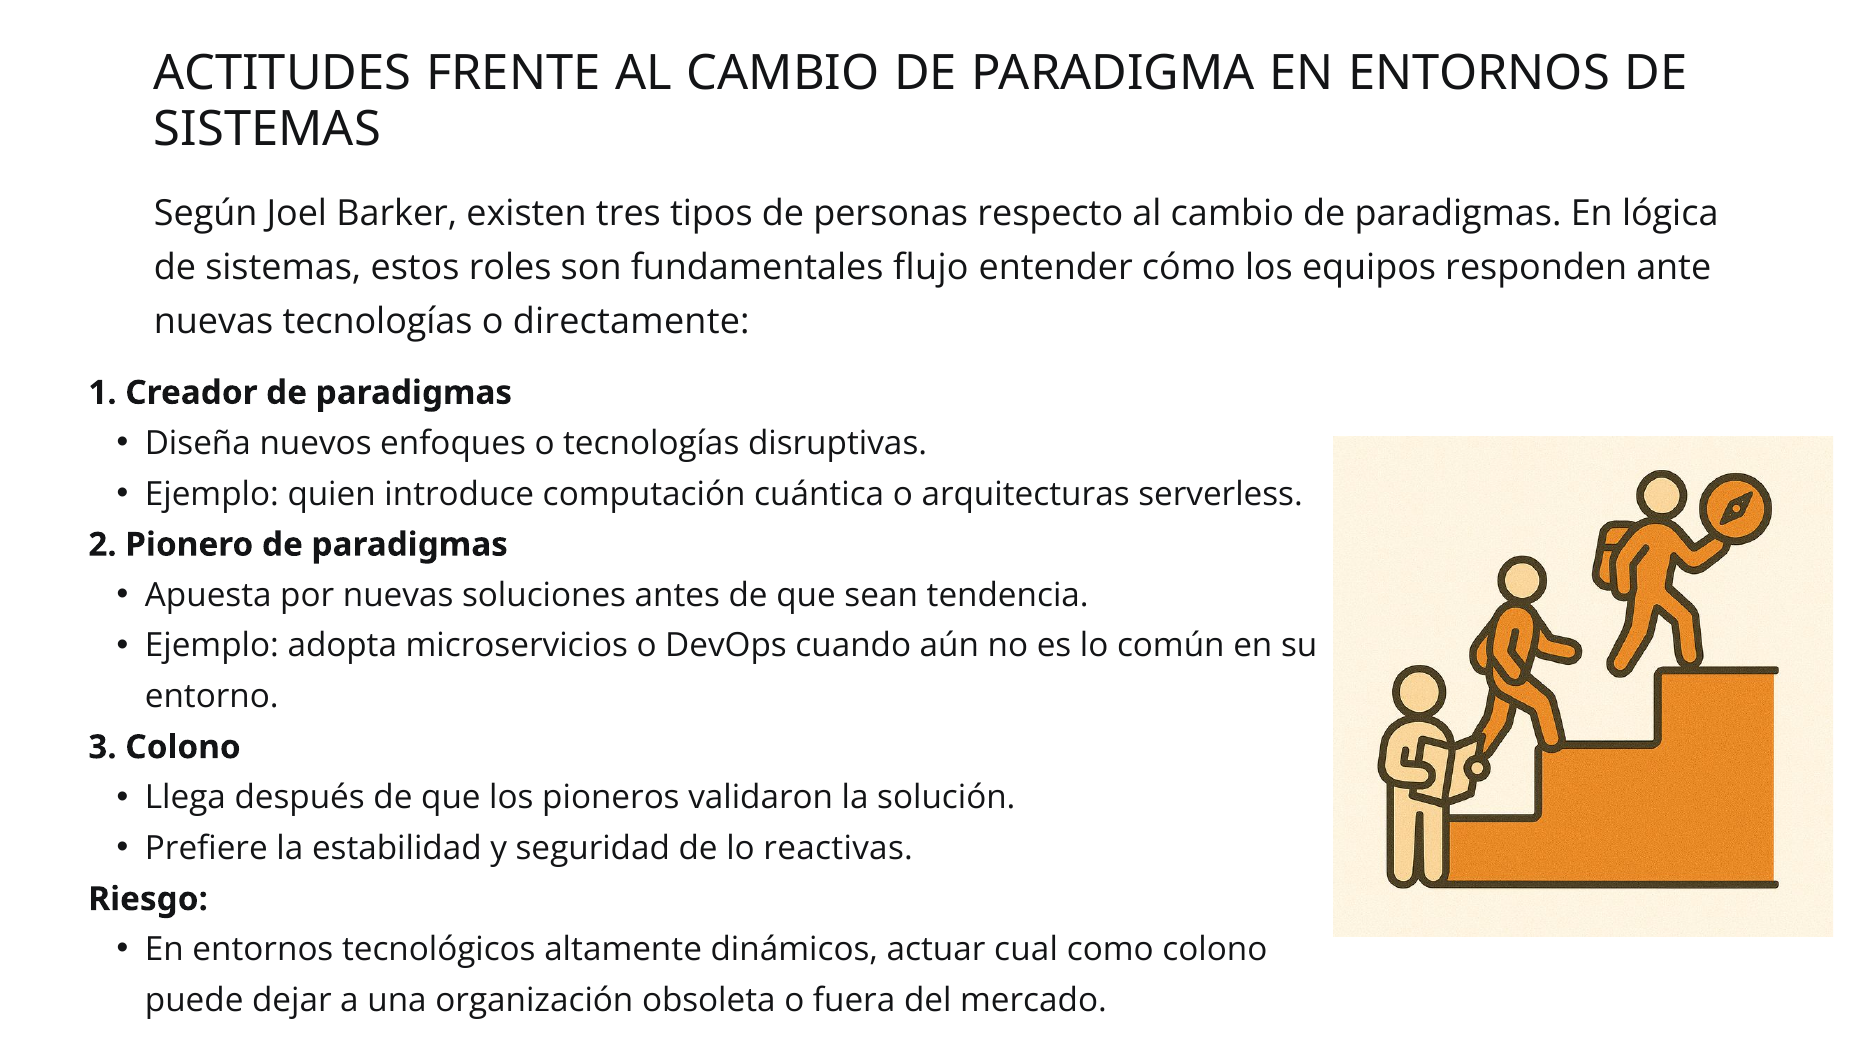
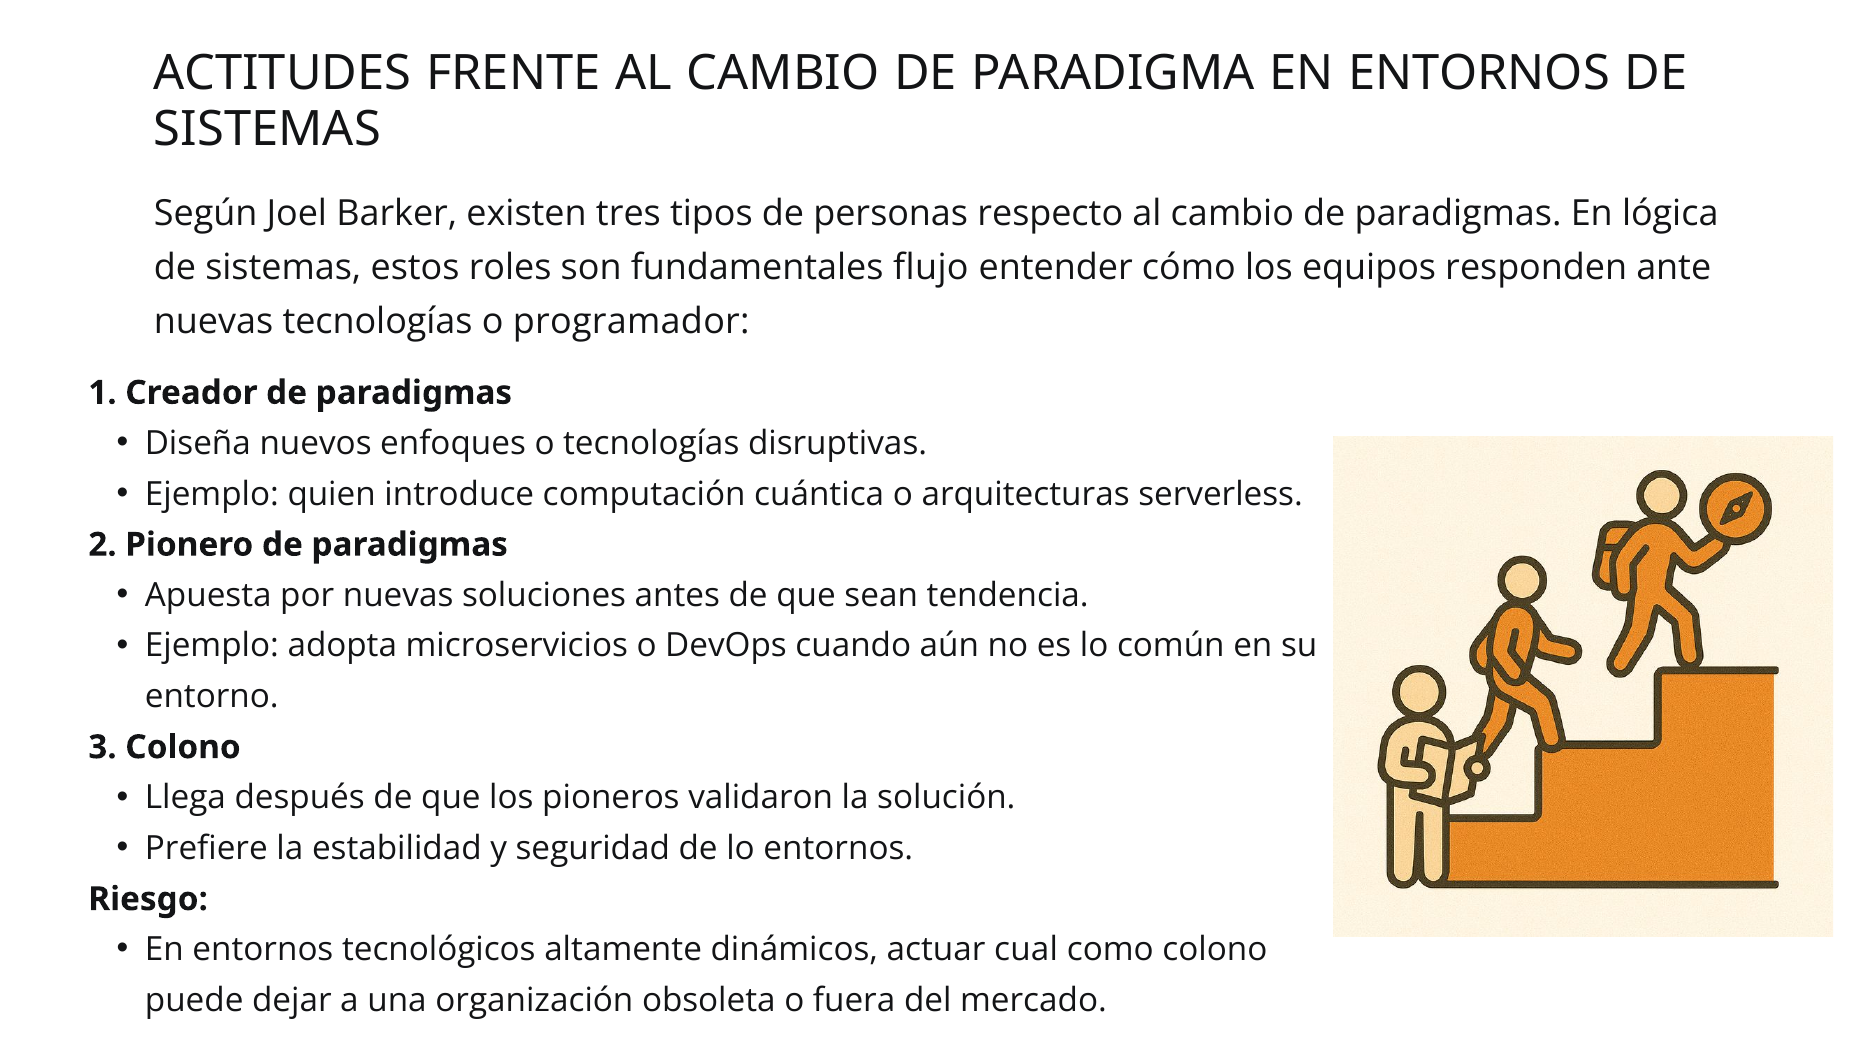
directamente: directamente -> programador (631, 322)
lo reactivas: reactivas -> entornos (838, 849)
